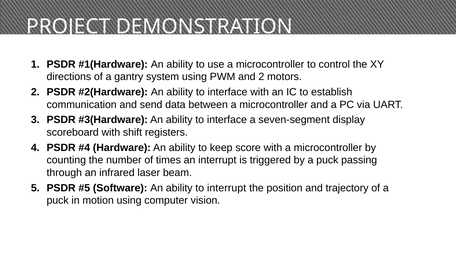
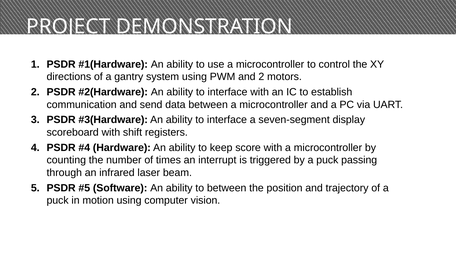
to interrupt: interrupt -> between (227, 188)
